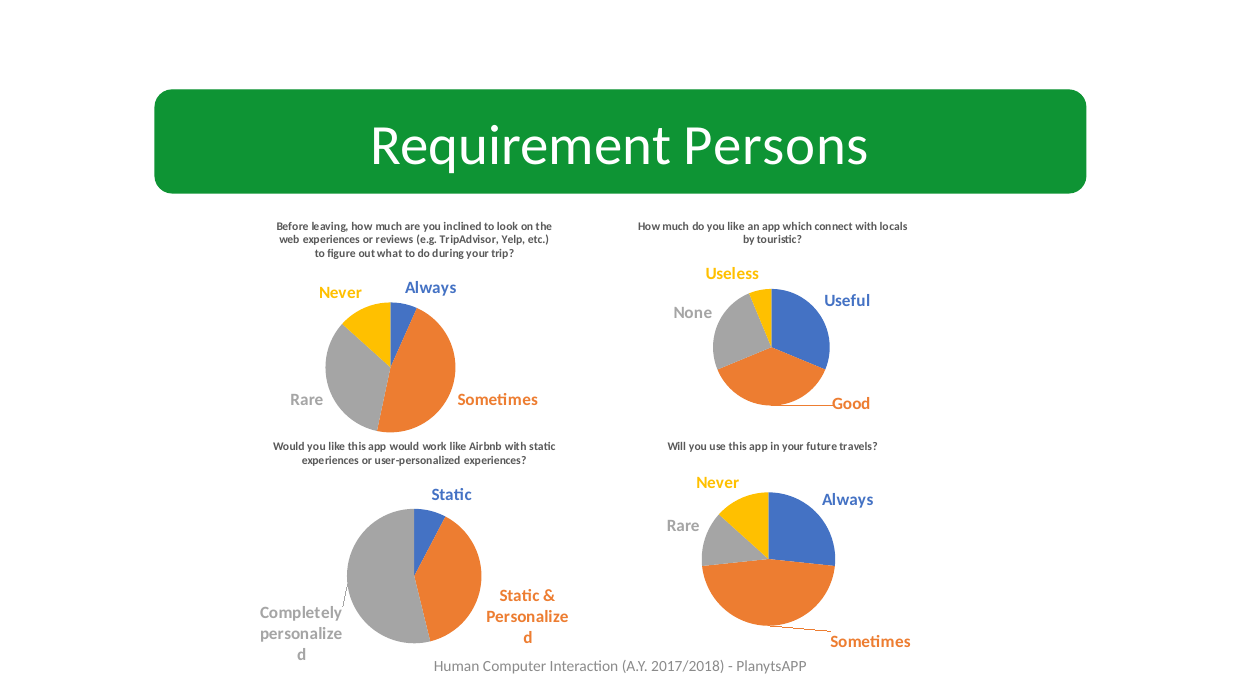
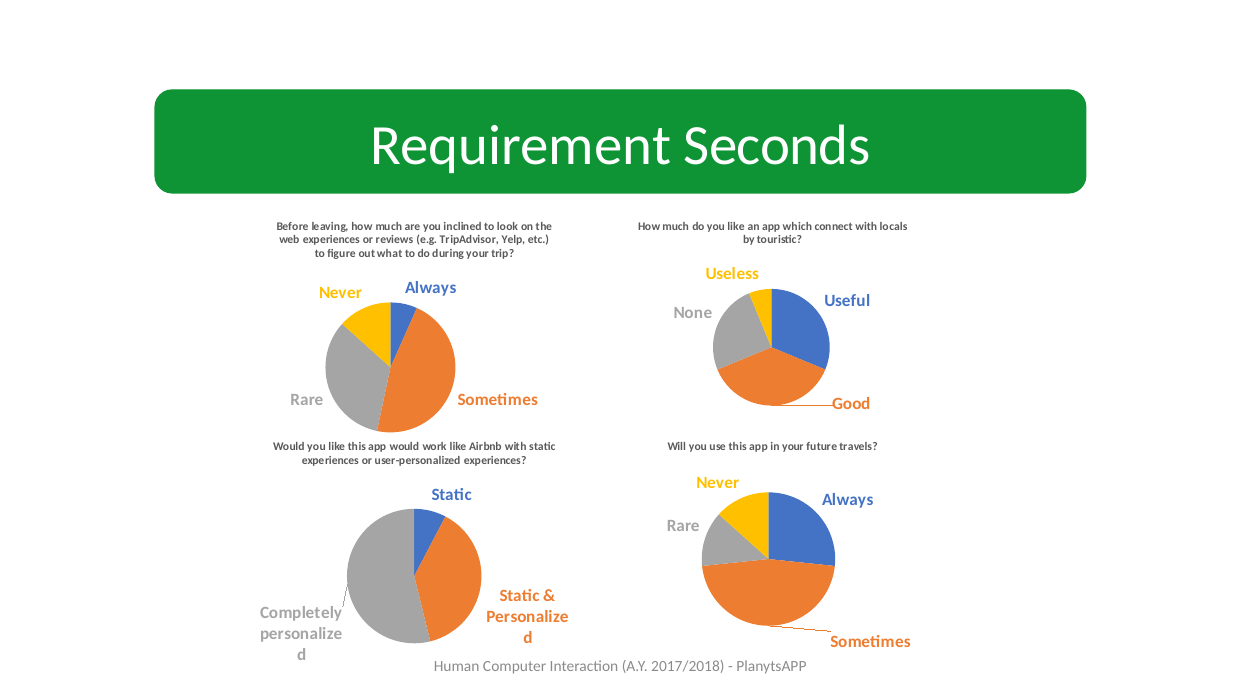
Persons: Persons -> Seconds (777, 145)
